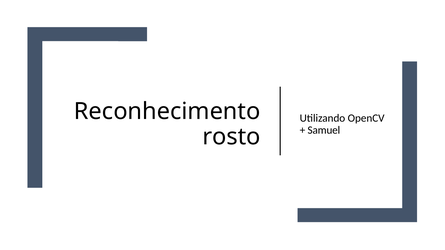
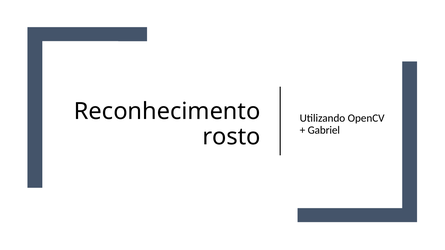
Samuel: Samuel -> Gabriel (324, 130)
